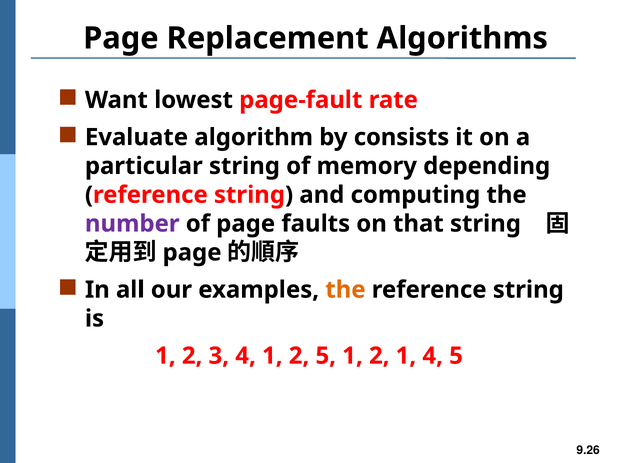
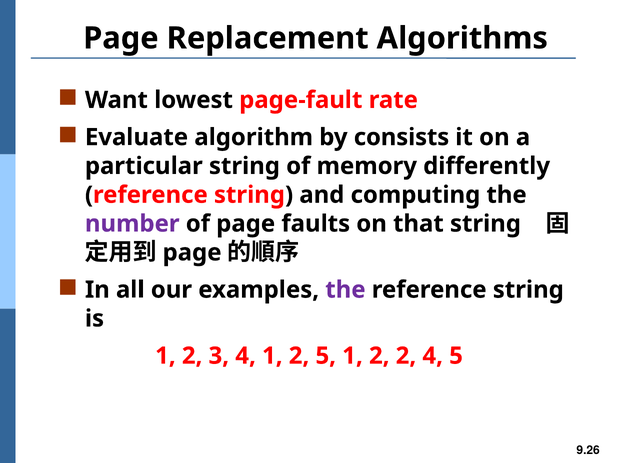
depending: depending -> differently (487, 166)
the colour: orange -> purple (345, 290)
2 1: 1 -> 2 (406, 356)
